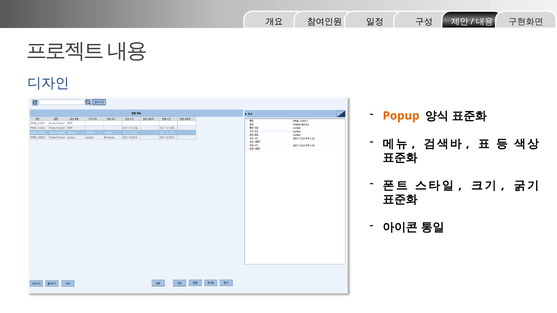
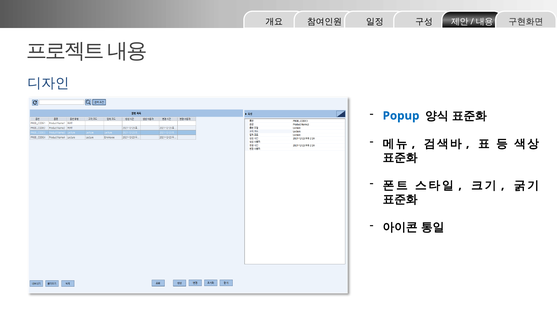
Popup colour: orange -> blue (401, 116)
